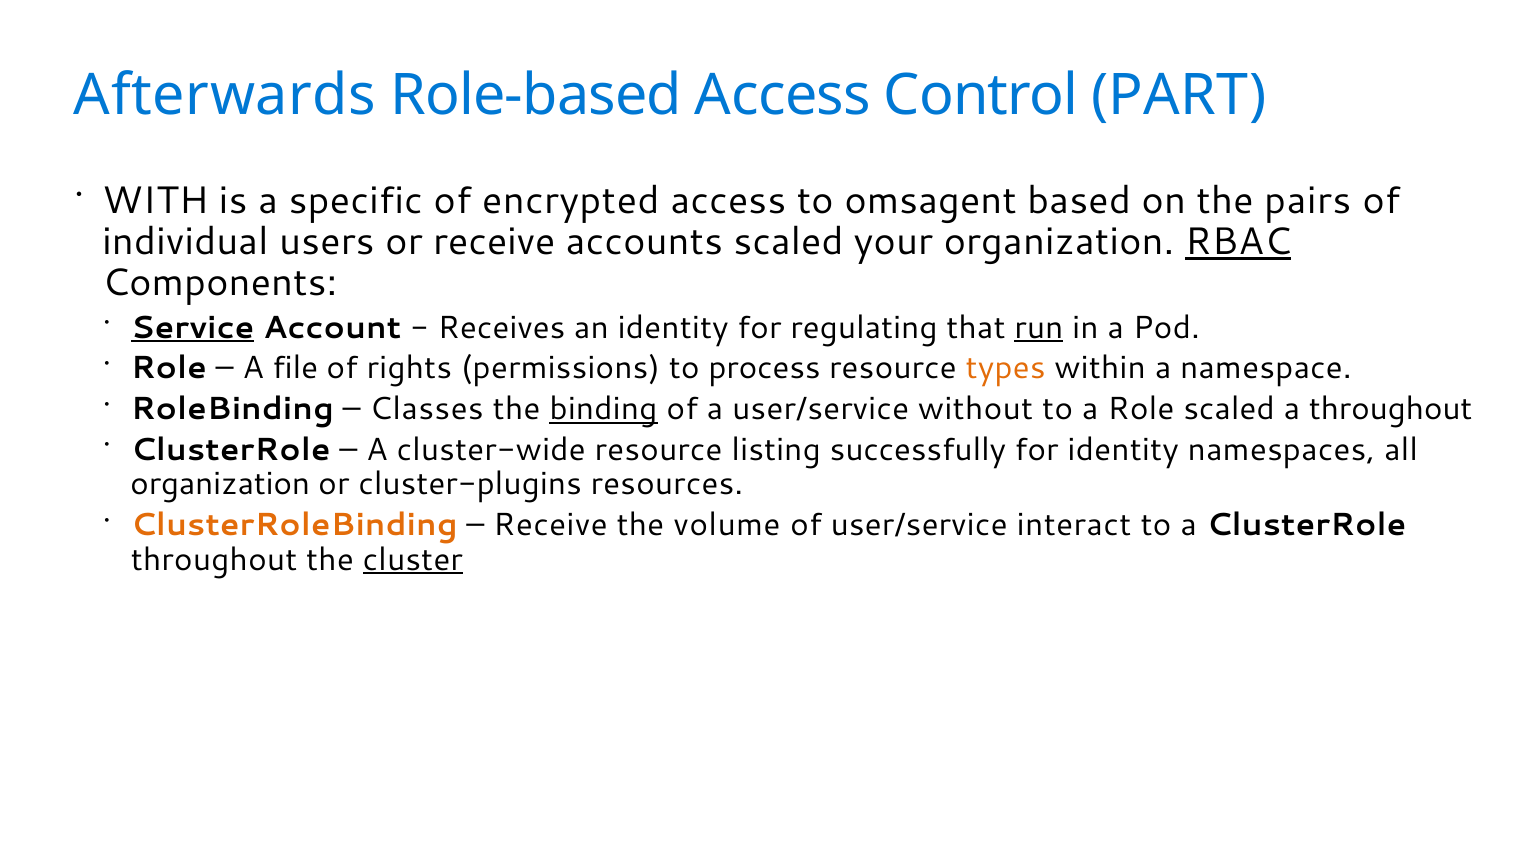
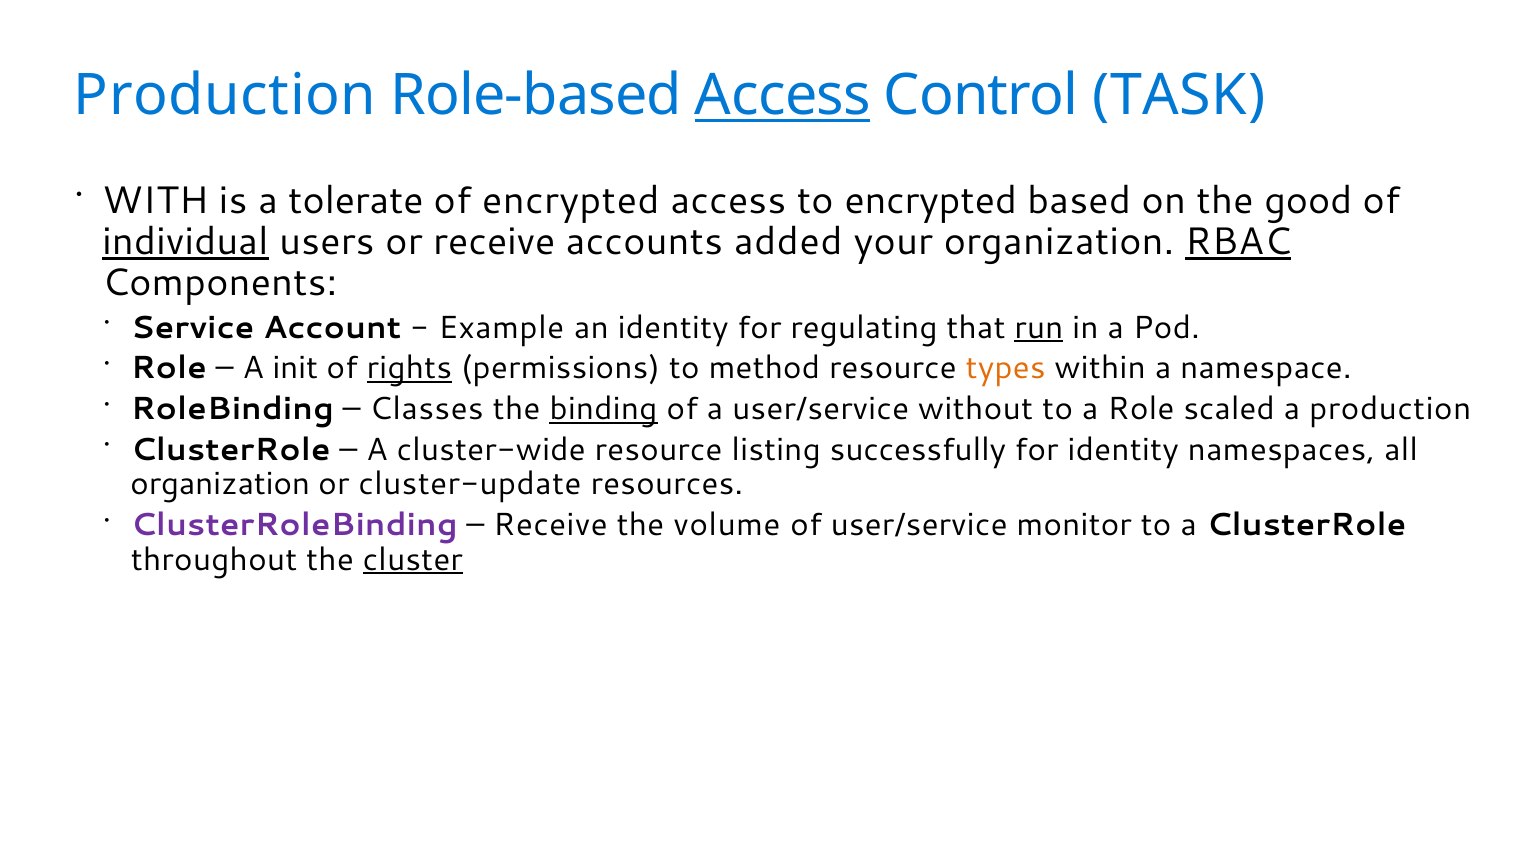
Afterwards: Afterwards -> Production (225, 96)
Access underline: none -> present (783, 96)
PART: PART -> TASK (1179, 96)
specific: specific -> tolerate (356, 201)
to omsagent: omsagent -> encrypted (931, 201)
pairs: pairs -> good (1308, 201)
individual underline: none -> present (185, 242)
accounts scaled: scaled -> added (788, 242)
Service underline: present -> none (193, 328)
Receives: Receives -> Example (501, 328)
file: file -> init (295, 368)
rights underline: none -> present (409, 368)
process: process -> method (764, 368)
a throughout: throughout -> production (1390, 409)
cluster-plugins: cluster-plugins -> cluster-update (470, 484)
ClusterRoleBinding colour: orange -> purple (294, 525)
interact: interact -> monitor (1074, 525)
